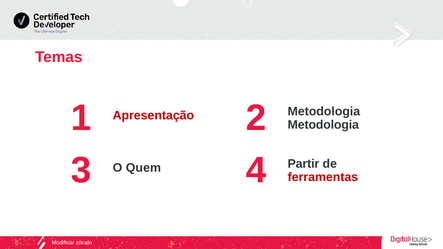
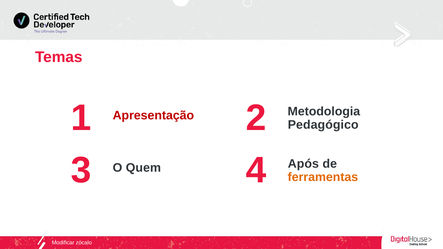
Metodologia: Metodologia -> Pedagógico (323, 125)
Partir: Partir -> Após (303, 164)
ferramentas colour: red -> orange (323, 177)
